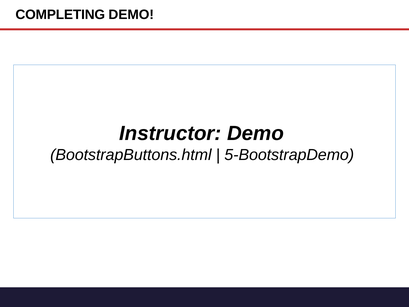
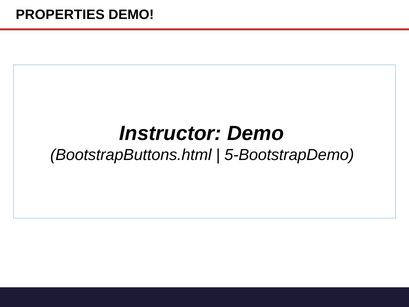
COMPLETING: COMPLETING -> PROPERTIES (60, 15)
